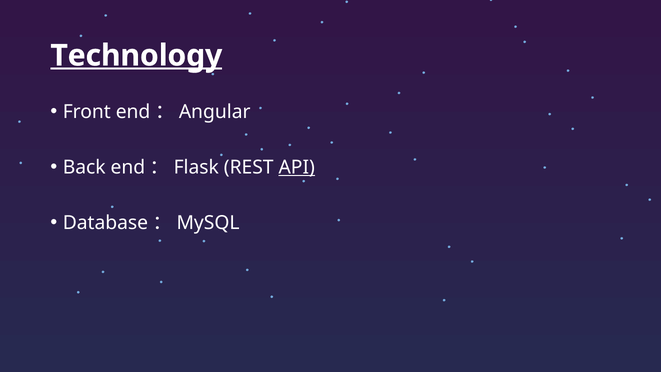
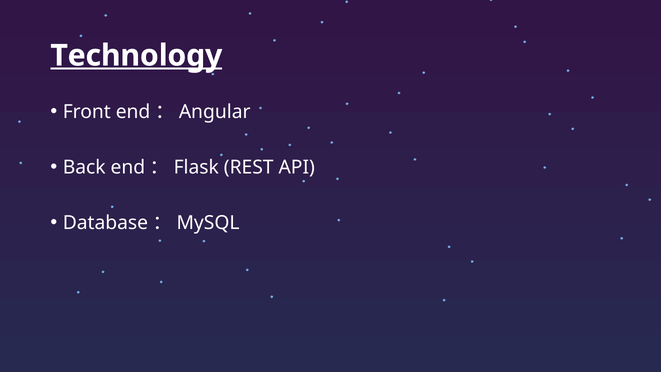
API underline: present -> none (297, 167)
